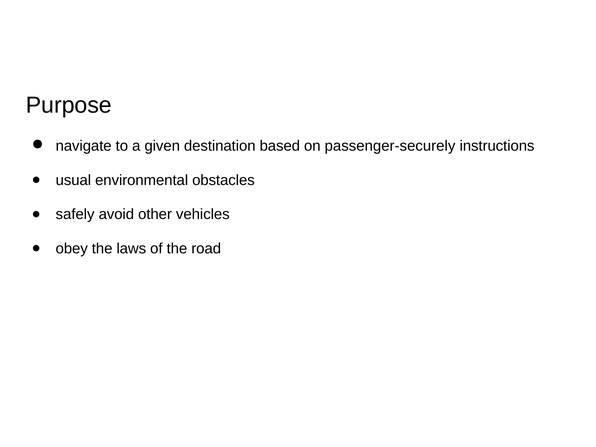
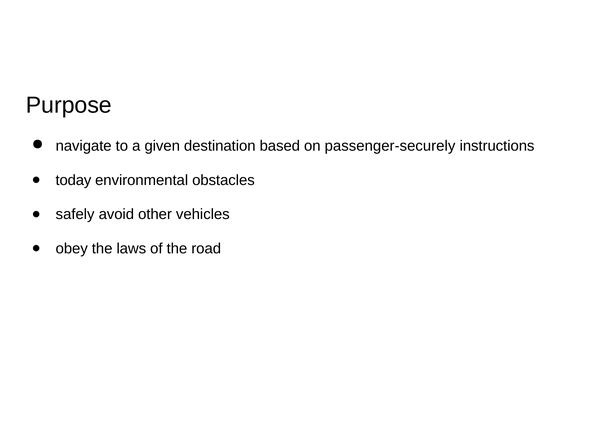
usual: usual -> today (73, 180)
